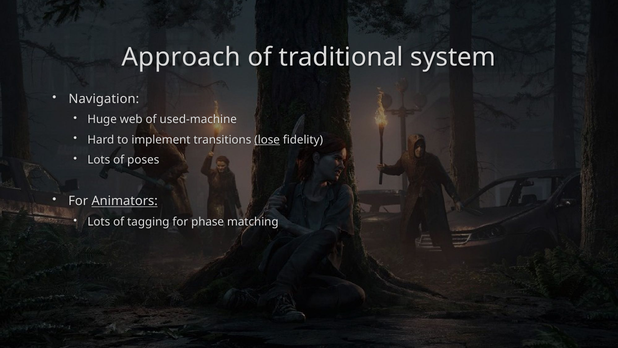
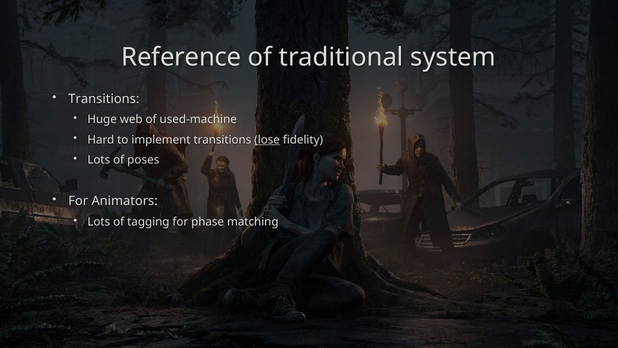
Approach: Approach -> Reference (181, 57)
Navigation: Navigation -> Transitions (104, 99)
Animators underline: present -> none (125, 201)
